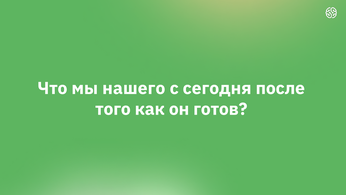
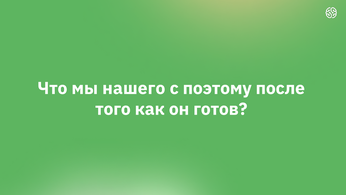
сегодня: сегодня -> поэтому (217, 88)
